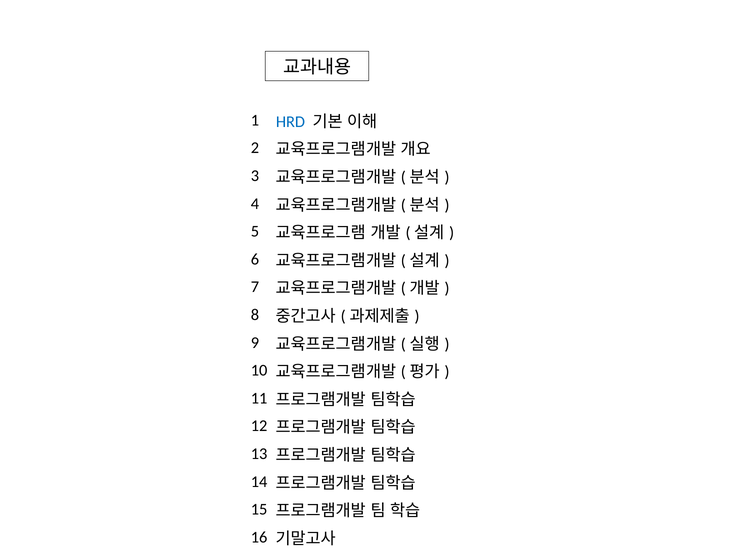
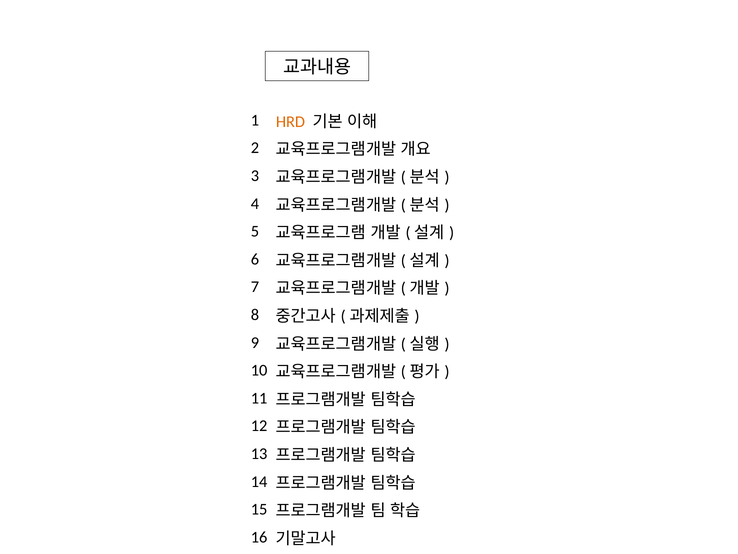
HRD colour: blue -> orange (290, 122)
